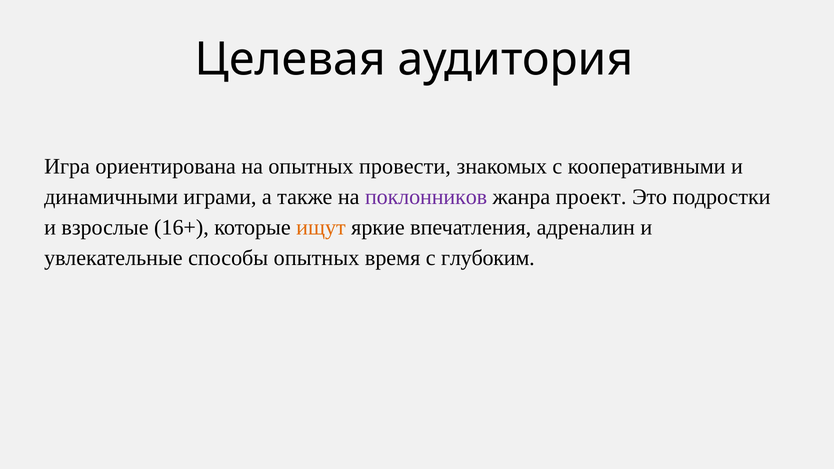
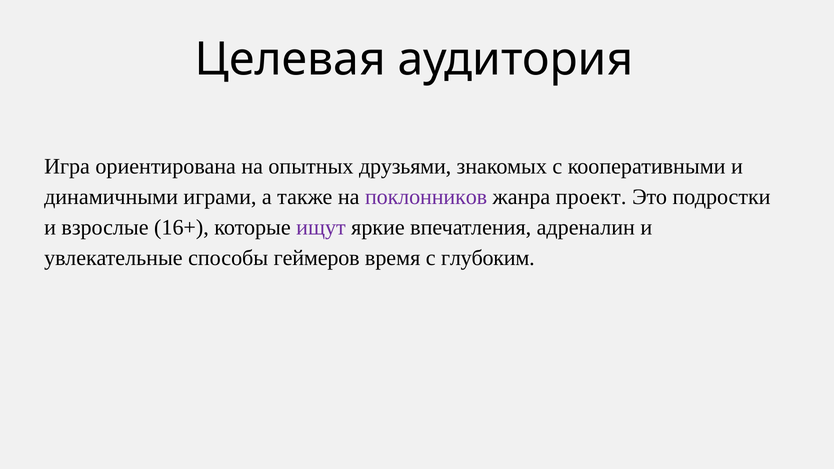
провести: провести -> друзьями (405, 166)
ищут colour: orange -> purple (321, 227)
способы опытных: опытных -> геймеров (317, 258)
